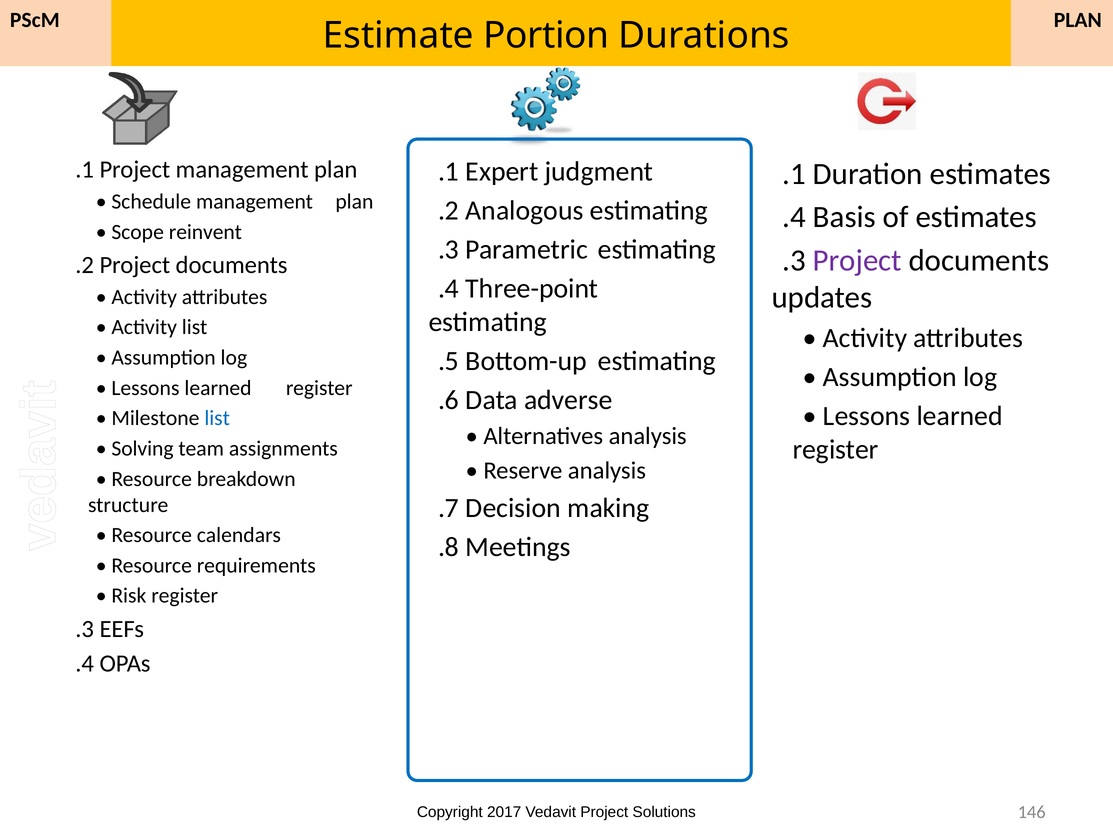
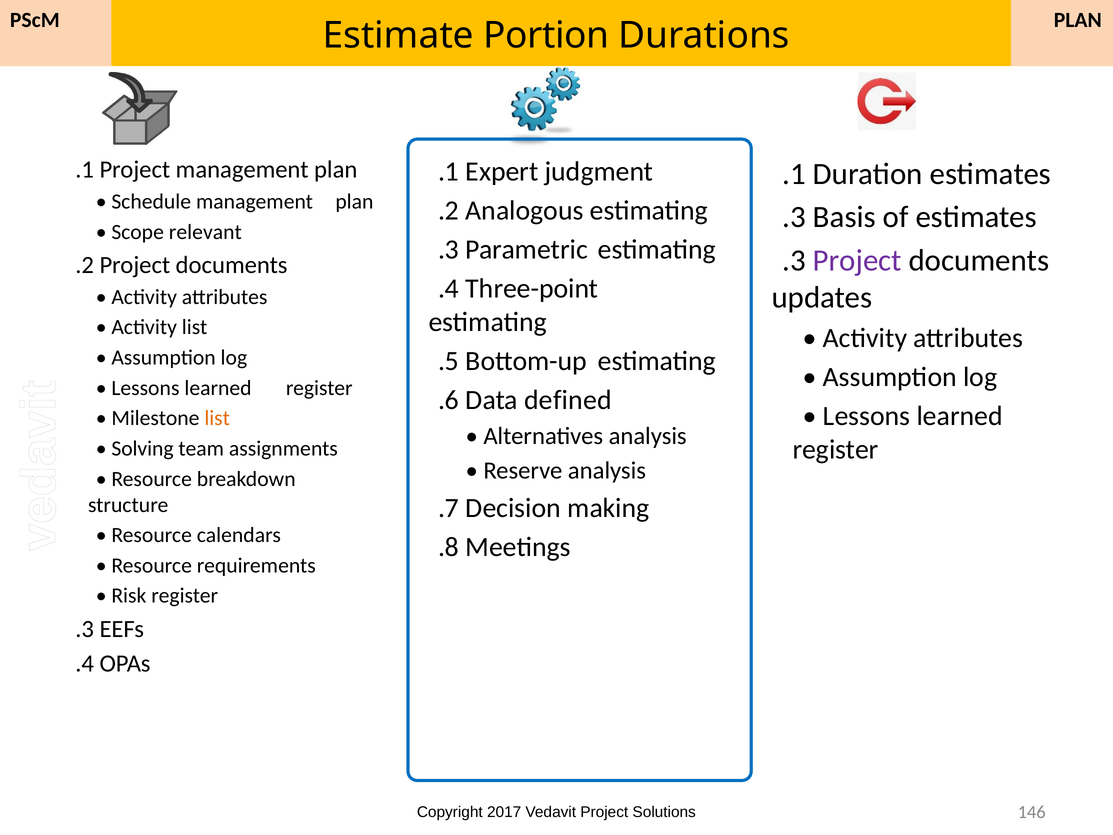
.4: .4 -> .3 (794, 217)
reinvent: reinvent -> relevant (205, 232)
adverse: adverse -> defined (568, 400)
list colour: blue -> orange (217, 418)
